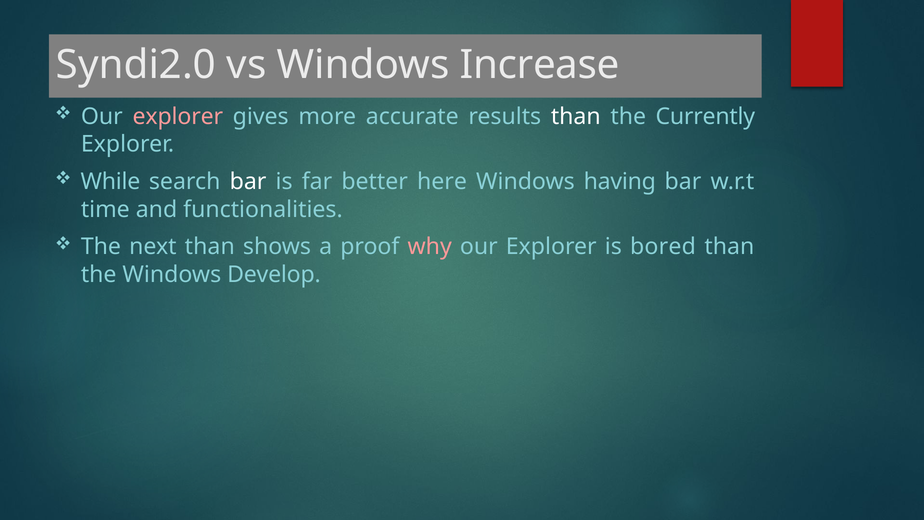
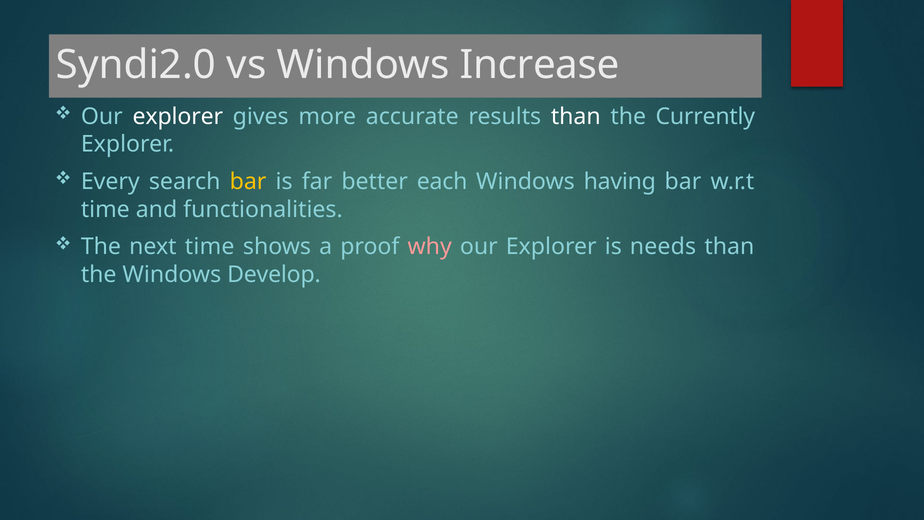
explorer colour: pink -> white (178, 117)
While: While -> Every (110, 182)
bar colour: white -> yellow (248, 182)
here: here -> each (442, 182)
next than: than -> time (210, 247)
bored: bored -> needs (663, 247)
